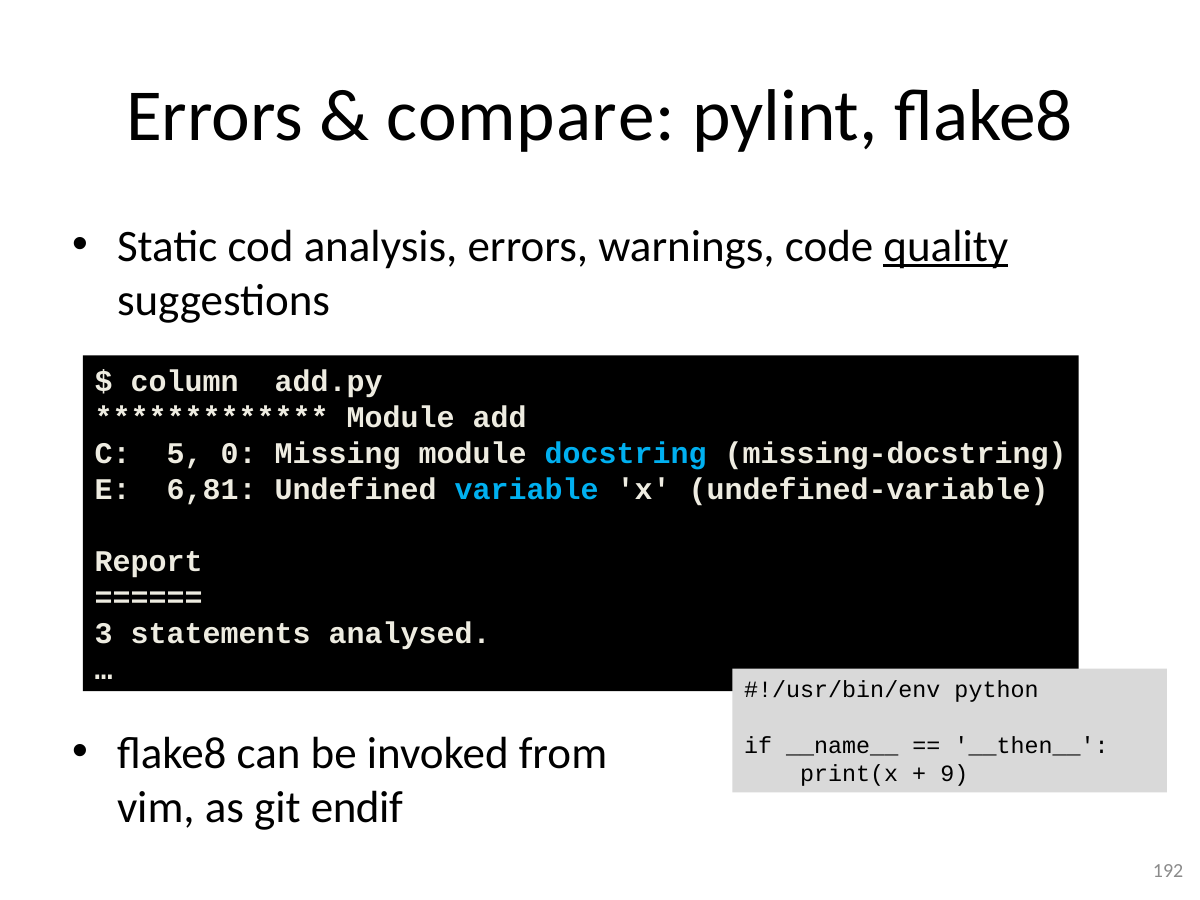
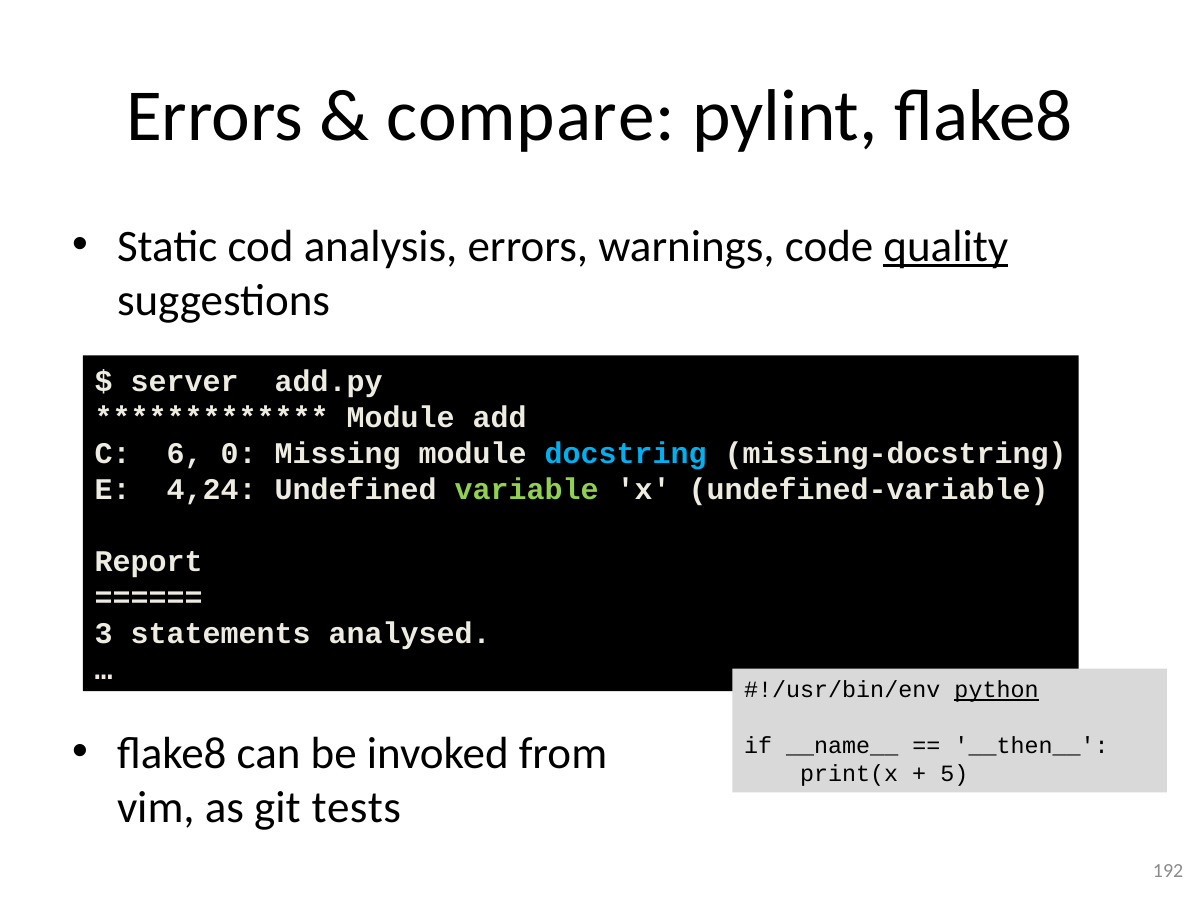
column: column -> server (185, 381)
5: 5 -> 6 (185, 453)
6,81: 6,81 -> 4,24 (212, 489)
variable colour: light blue -> light green (527, 489)
python underline: none -> present (997, 690)
9: 9 -> 5 (954, 774)
endif: endif -> tests (356, 807)
